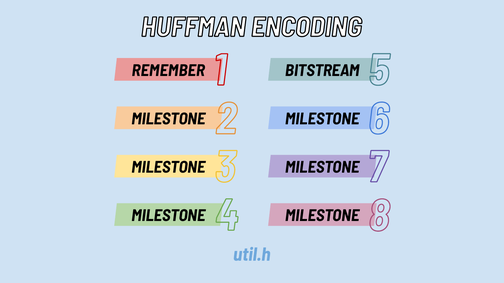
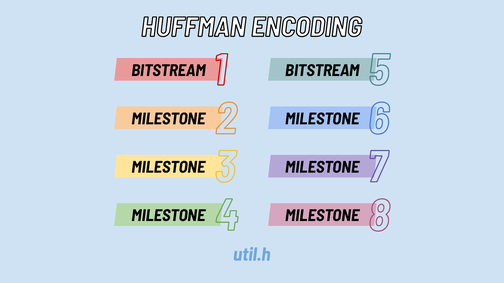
REMEMBER: REMEMBER -> BITSTREAM (169, 71)
